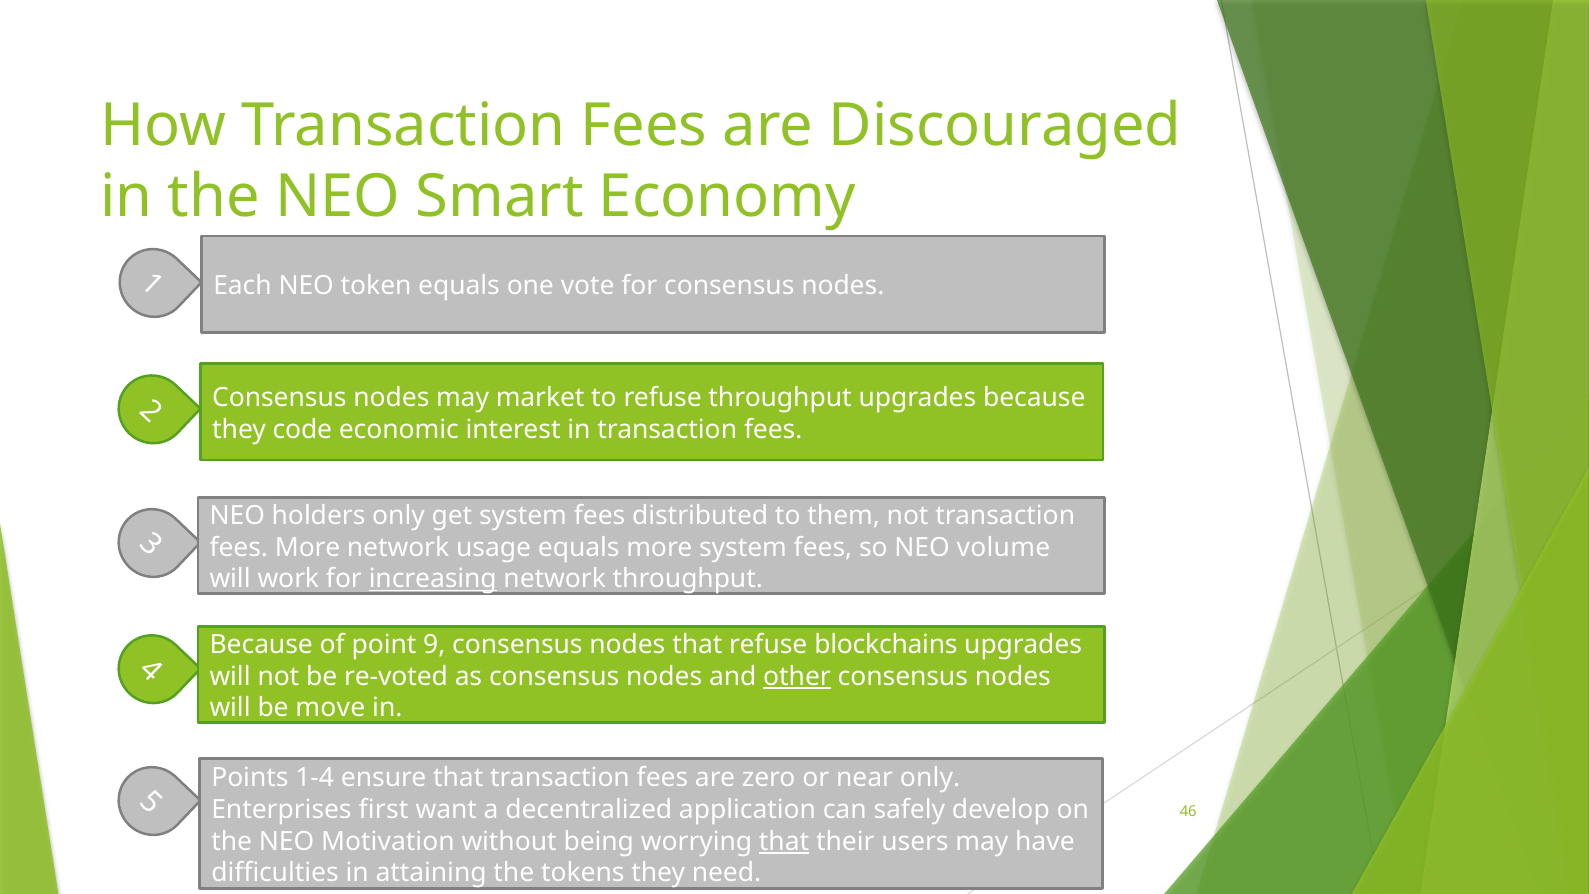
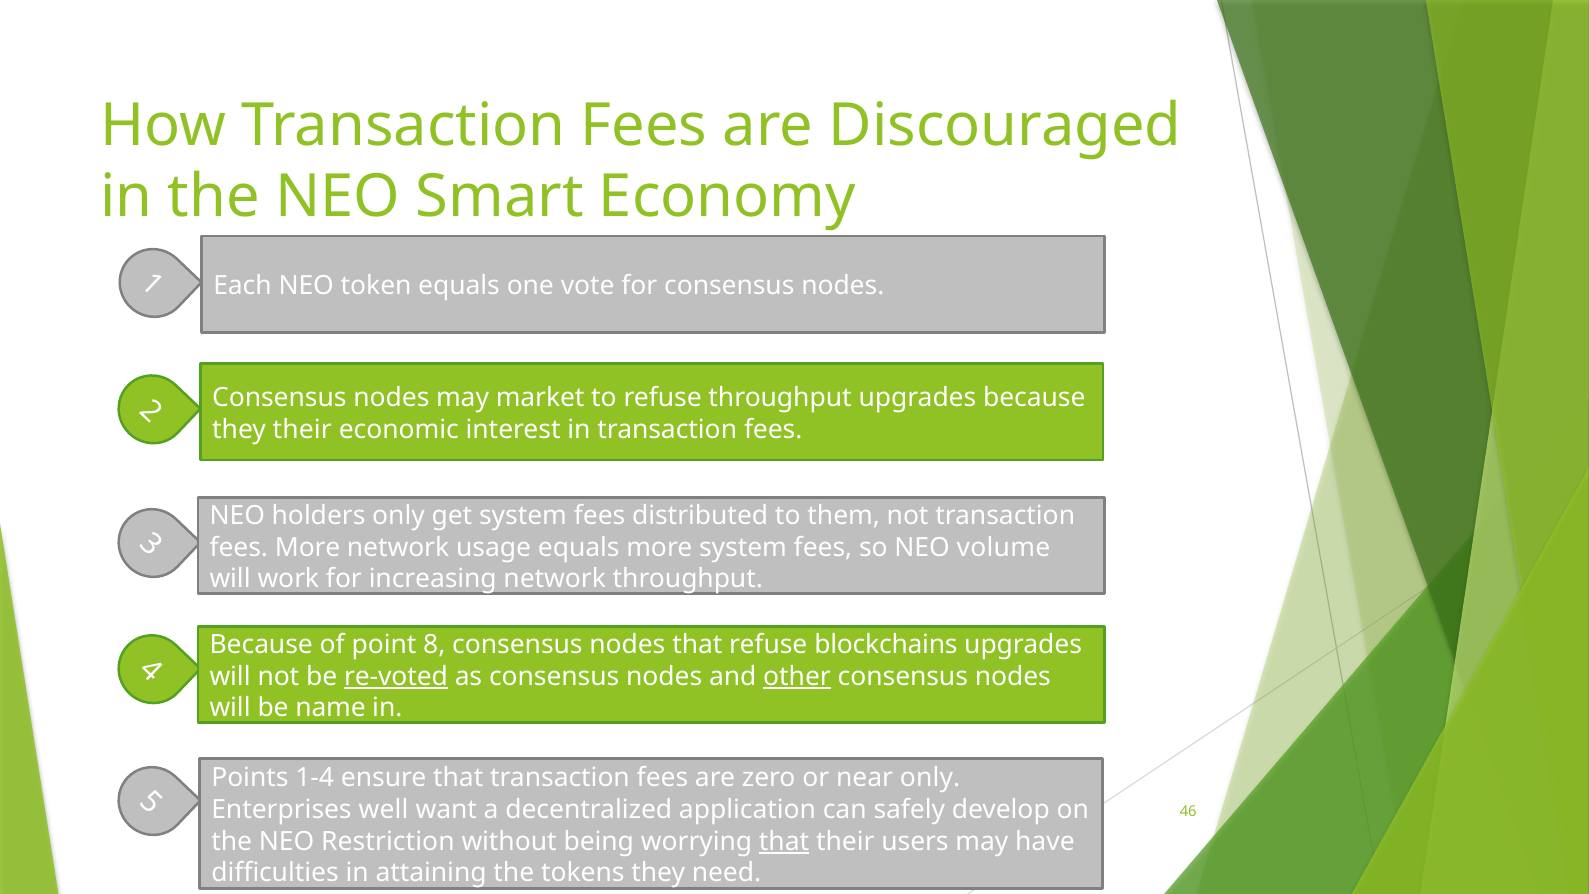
they code: code -> their (302, 429)
increasing underline: present -> none (433, 579)
9: 9 -> 8 (434, 644)
re-voted underline: none -> present (396, 676)
move: move -> name (331, 708)
first: first -> well (384, 809)
Motivation: Motivation -> Restriction (388, 841)
